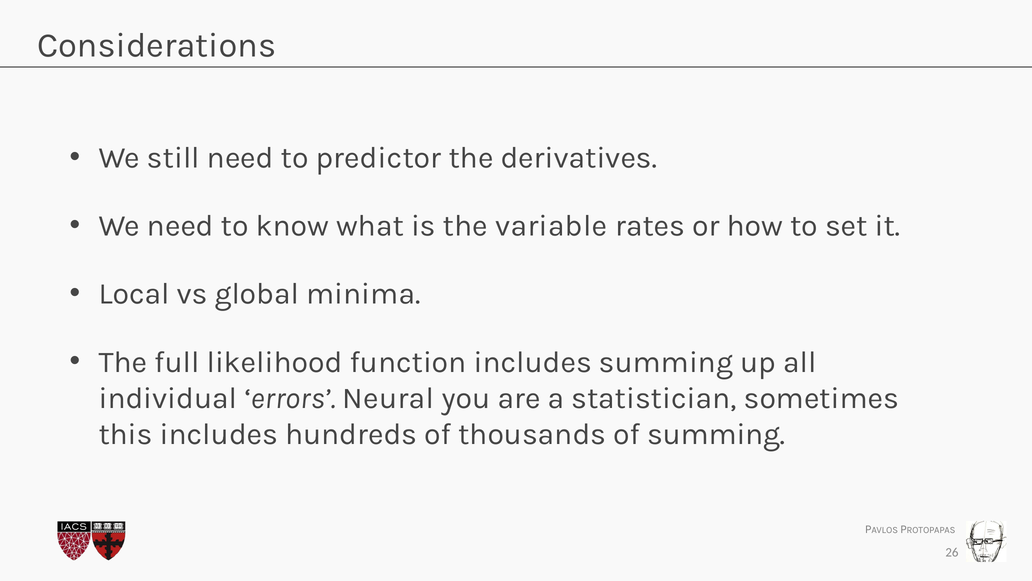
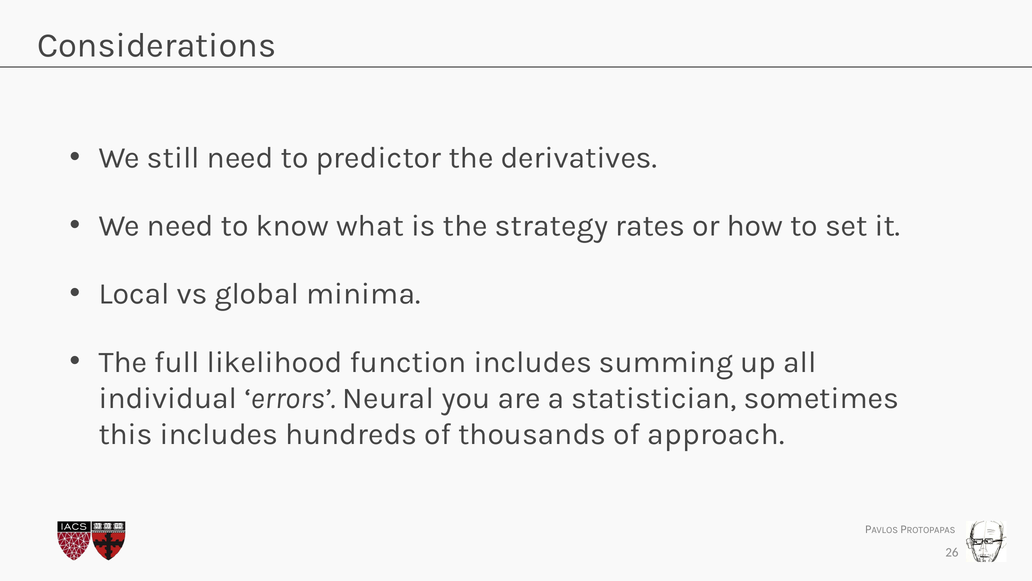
variable: variable -> strategy (551, 226)
of summing: summing -> approach (716, 434)
